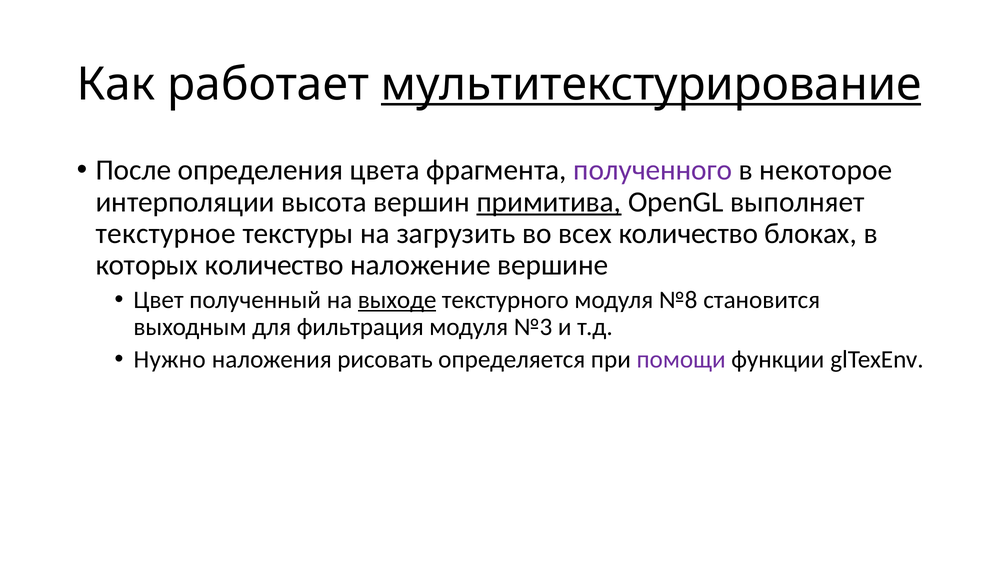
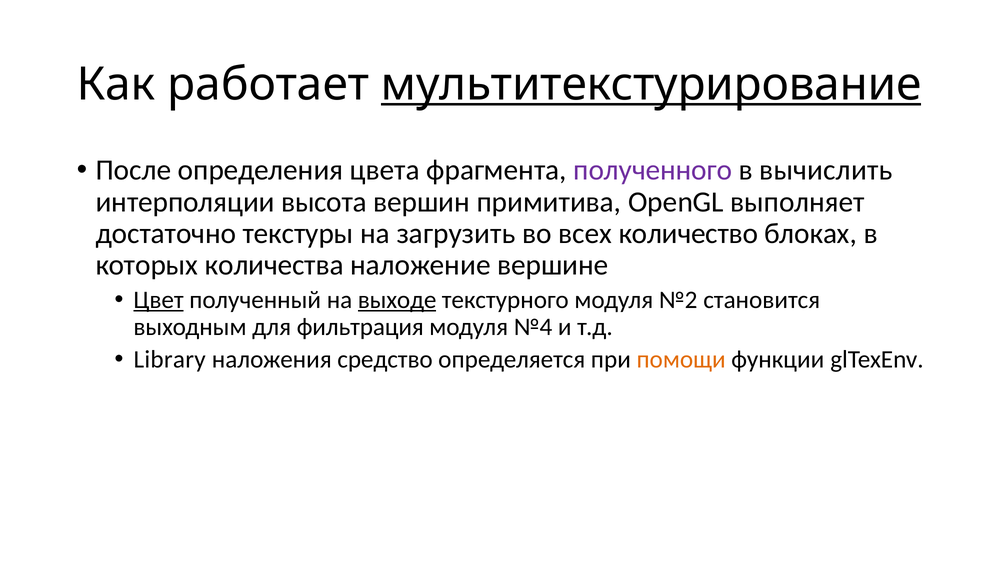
некоторое: некоторое -> вычислить (826, 170)
примитива underline: present -> none (549, 202)
текстурное: текстурное -> достаточно (166, 234)
которых количество: количество -> количества (274, 265)
Цвет underline: none -> present (159, 300)
№8: №8 -> №2 (678, 300)
№3: №3 -> №4 (533, 327)
Нужно: Нужно -> Library (170, 360)
рисовать: рисовать -> средство (385, 360)
помощи colour: purple -> orange (681, 360)
